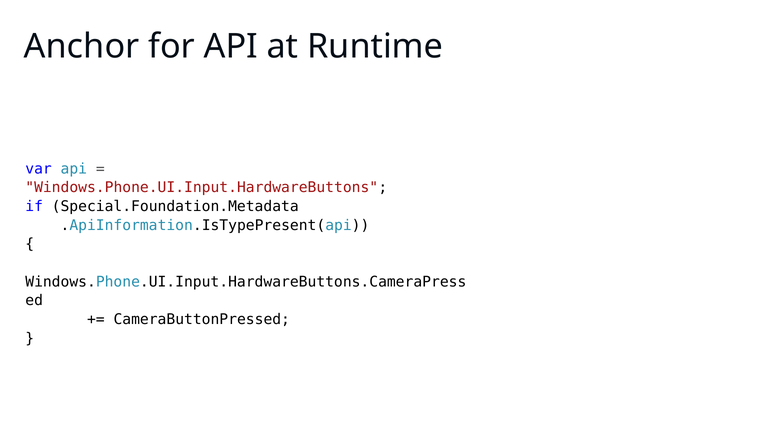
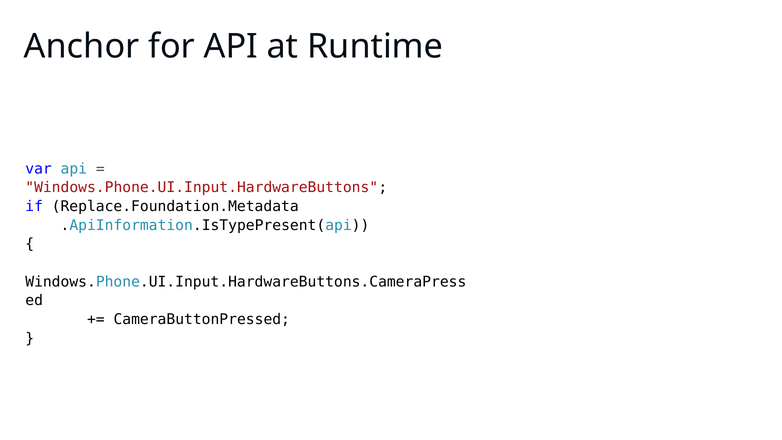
Special.Foundation.Metadata: Special.Foundation.Metadata -> Replace.Foundation.Metadata (175, 206)
